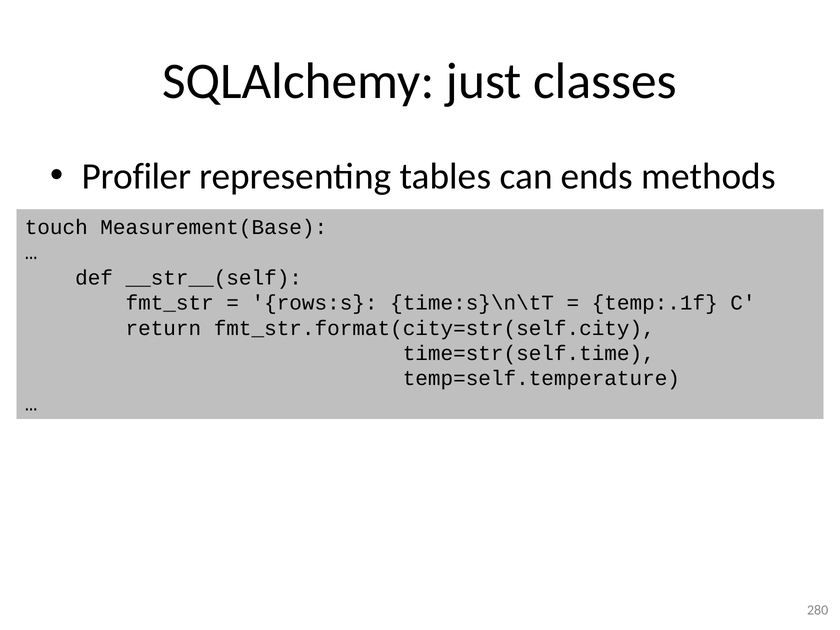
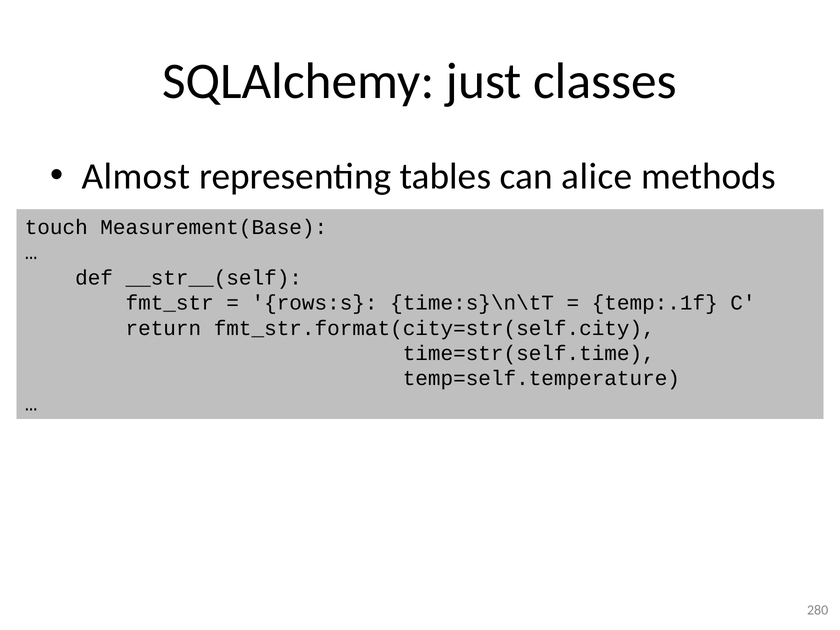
Profiler: Profiler -> Almost (136, 176)
ends: ends -> alice (597, 176)
